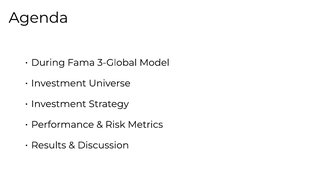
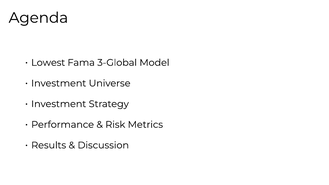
During: During -> Lowest (48, 63)
